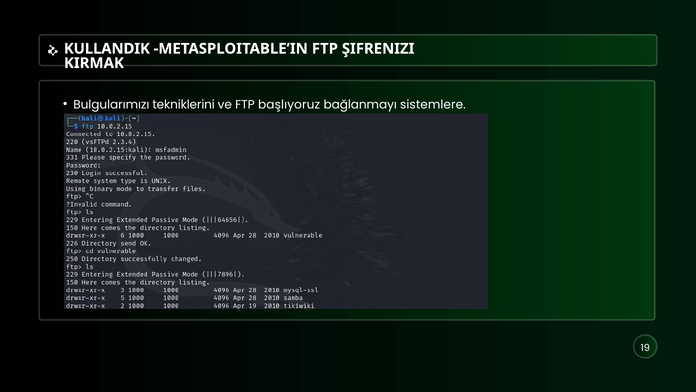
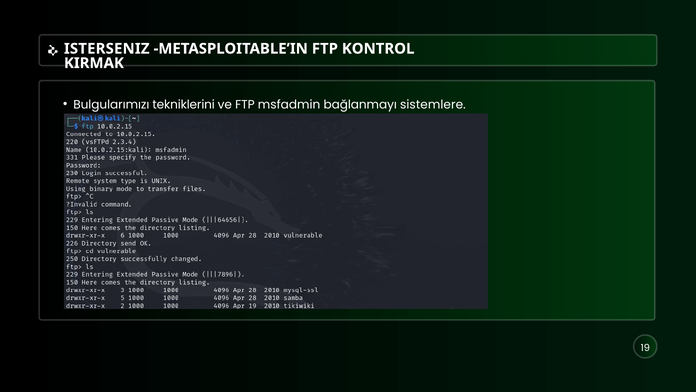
KULLANDIK: KULLANDIK -> ISTERSENIZ (107, 49)
ŞIFRENIZI: ŞIFRENIZI -> KONTROL (378, 49)
başlıyoruz: başlıyoruz -> msfadmin (289, 104)
